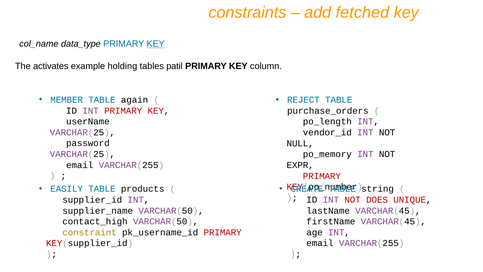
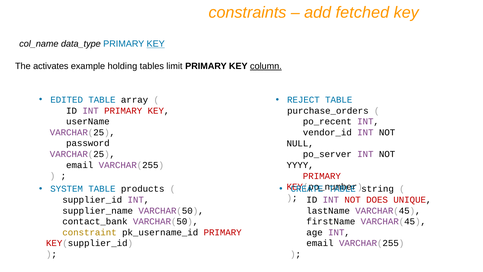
patil: patil -> limit (174, 66)
column underline: none -> present (266, 66)
MEMBER: MEMBER -> EDITED (67, 100)
again: again -> array (135, 100)
po_length: po_length -> po_recent (327, 121)
po_memory: po_memory -> po_server (327, 154)
EXPR: EXPR -> YYYY (300, 165)
EASILY: EASILY -> SYSTEM (67, 189)
contact_high: contact_high -> contact_bank (95, 221)
